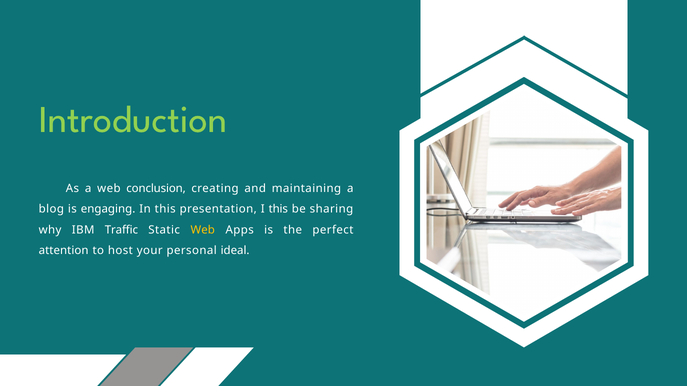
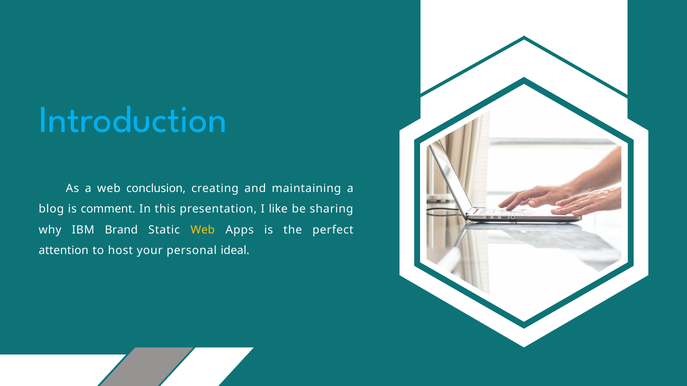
Introduction colour: light green -> light blue (133, 119)
engaging: engaging -> comment (108, 209)
I this: this -> like (278, 209)
Traffic: Traffic -> Brand (121, 230)
